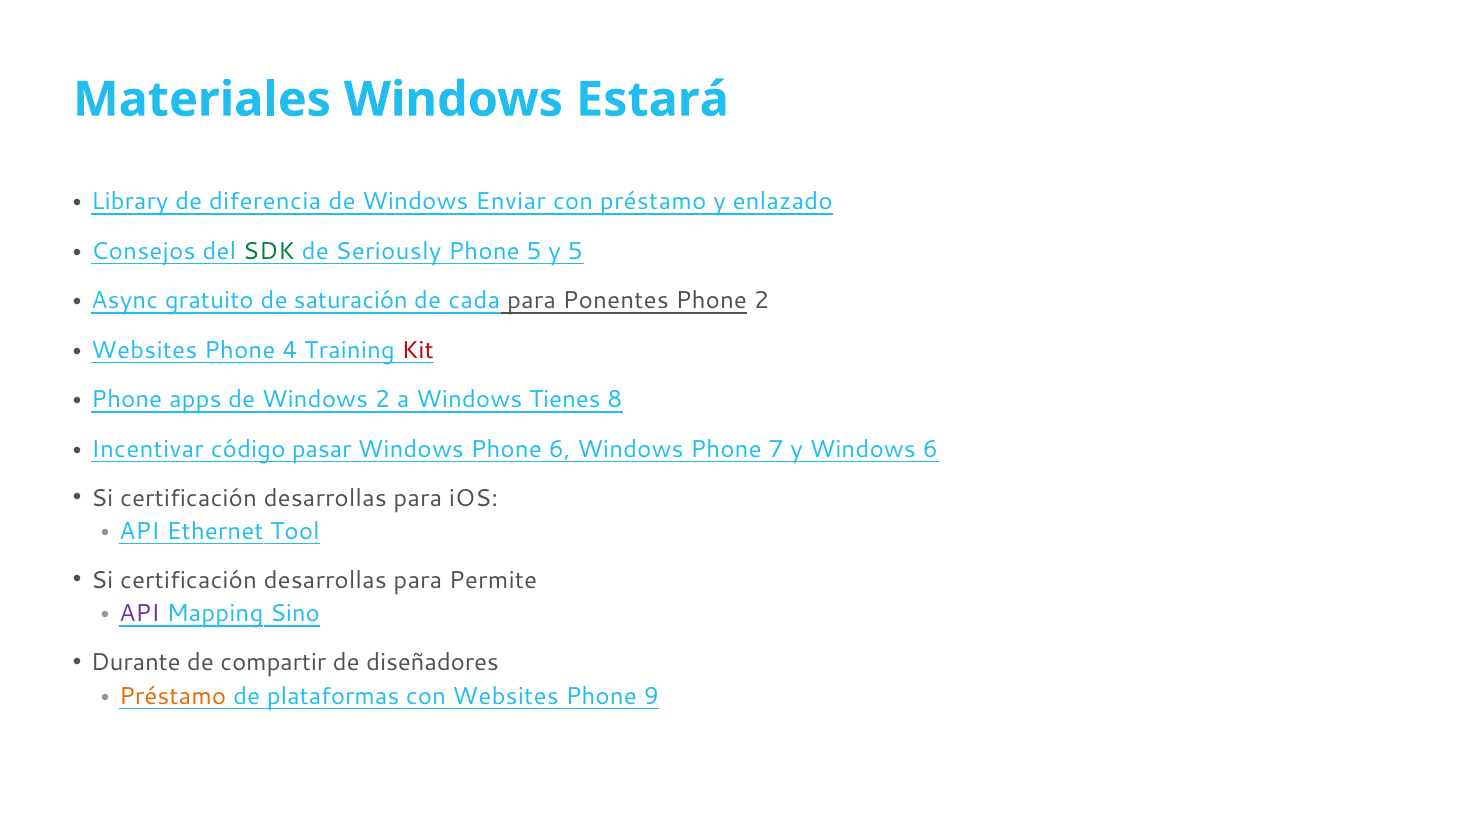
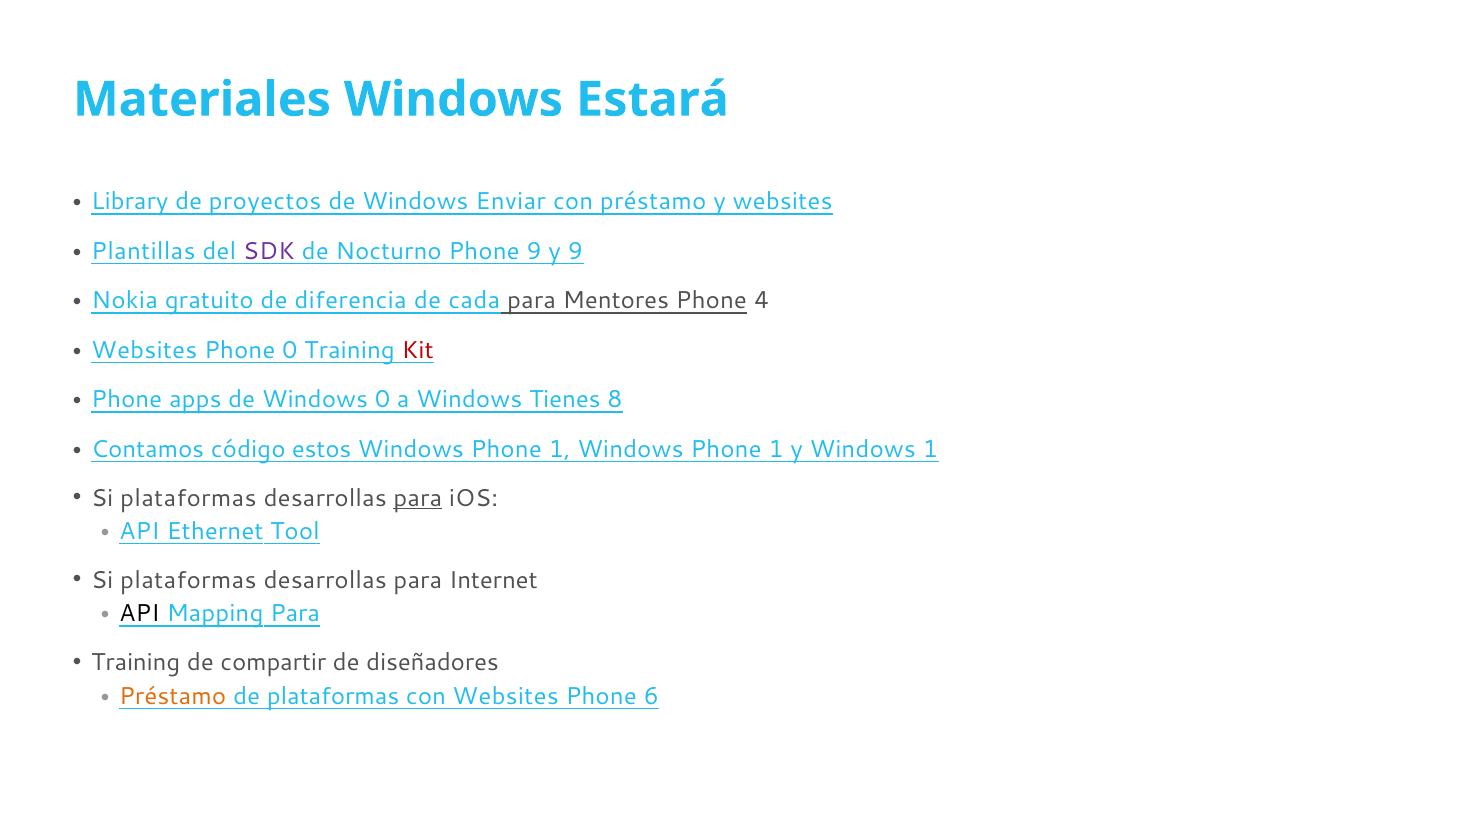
diferencia: diferencia -> proyectos (265, 202)
y enlazado: enlazado -> websites (783, 202)
Consejos: Consejos -> Plantillas (143, 251)
SDK colour: green -> purple (269, 251)
Seriously: Seriously -> Nocturno (389, 251)
Phone 5: 5 -> 9 (534, 251)
y 5: 5 -> 9 (575, 251)
Async: Async -> Nokia (125, 301)
saturación: saturación -> diferencia (351, 301)
Ponentes: Ponentes -> Mentores (616, 301)
Phone 2: 2 -> 4 (762, 301)
Phone 4: 4 -> 0 (290, 350)
Windows 2: 2 -> 0 (382, 400)
Incentivar: Incentivar -> Contamos (148, 449)
pasar: pasar -> estos (322, 449)
6: 6 -> 1 (560, 449)
7: 7 -> 1 (776, 449)
Windows 6: 6 -> 1 (930, 449)
certificación: certificación -> plataformas (188, 498)
para underline: none -> present (418, 498)
certificación: certificación -> plataformas (188, 580)
Permite: Permite -> Internet (493, 580)
API colour: purple -> black (139, 613)
Mapping Sino: Sino -> Para (295, 613)
Durante: Durante -> Training (136, 662)
9: 9 -> 6 (651, 696)
